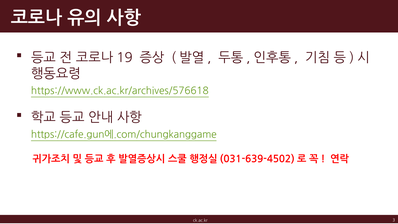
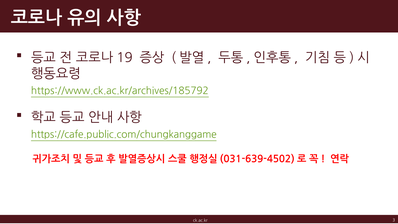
https://www.ck.ac.kr/archives/576618: https://www.ck.ac.kr/archives/576618 -> https://www.ck.ac.kr/archives/185792 (120, 91)
https://cafe.gun에.com/chungkanggame: https://cafe.gun에.com/chungkanggame -> https://cafe.public.com/chungkanggame (124, 134)
